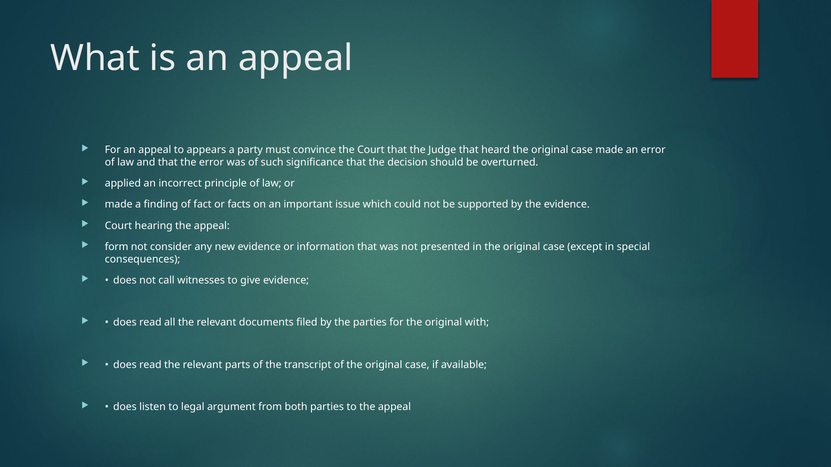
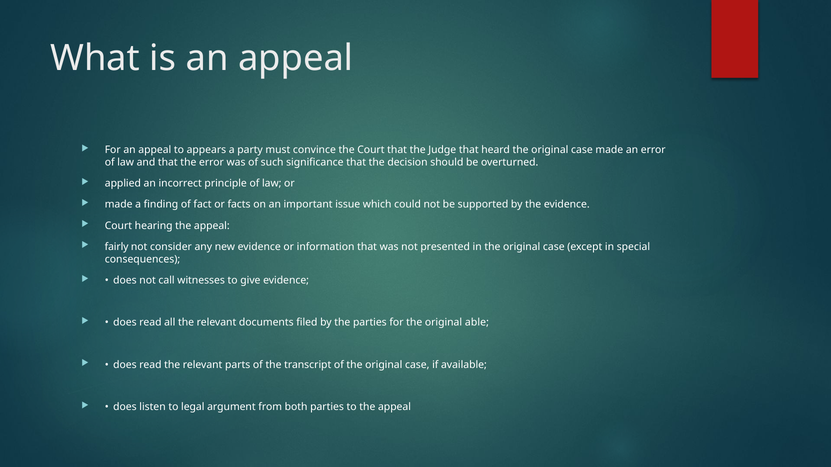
form: form -> fairly (117, 247)
with: with -> able (477, 323)
